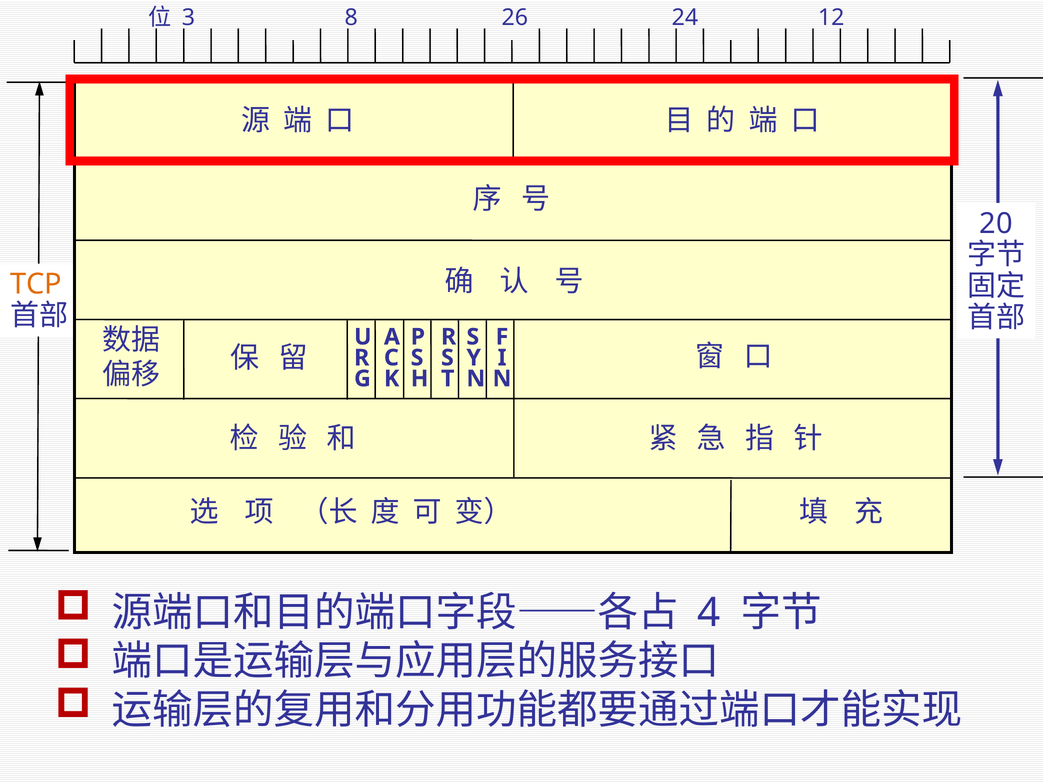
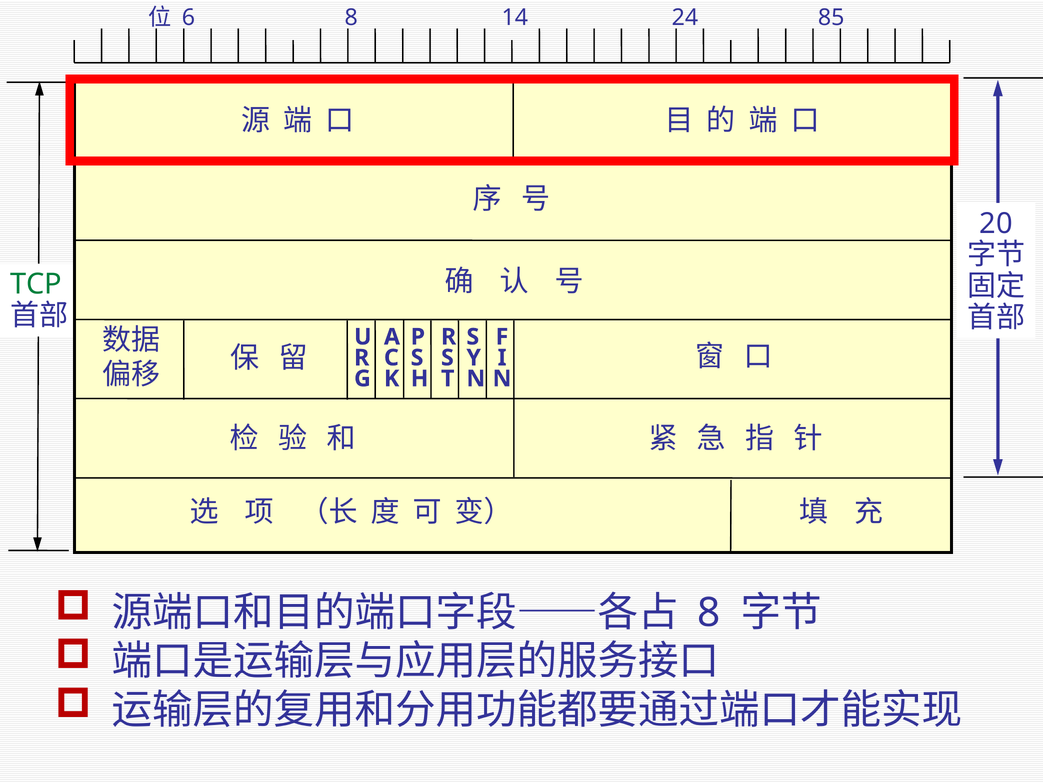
3: 3 -> 6 (188, 17)
26: 26 -> 14 (515, 17)
12: 12 -> 85 (831, 17)
TCP colour: orange -> green (36, 284)
4: 4 -> 8 (709, 612)
